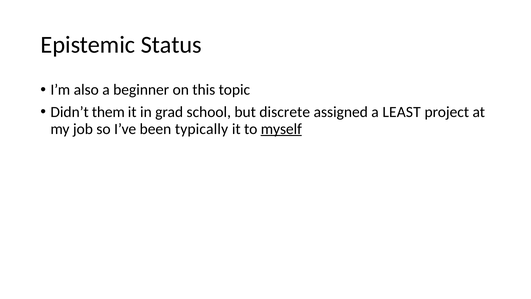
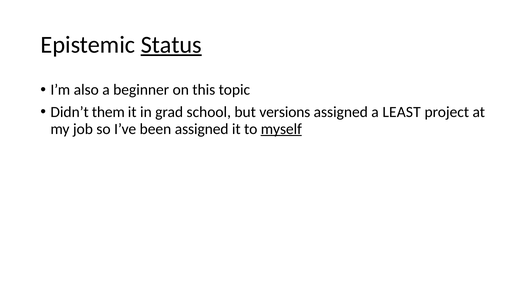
Status underline: none -> present (171, 45)
discrete: discrete -> versions (285, 112)
been typically: typically -> assigned (202, 129)
